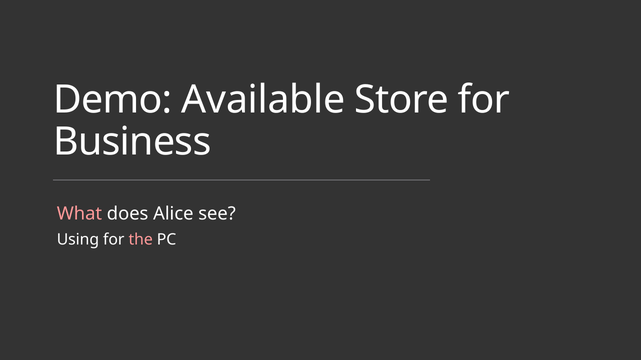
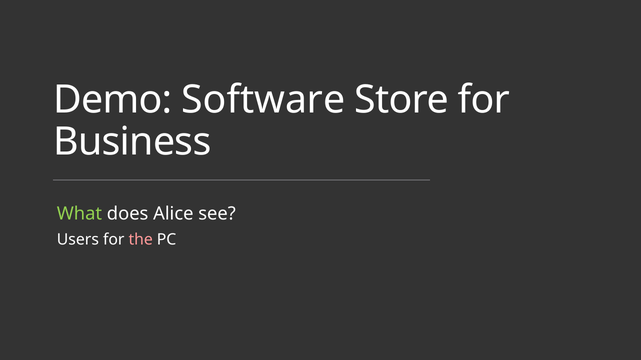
Available: Available -> Software (263, 100)
What colour: pink -> light green (79, 214)
Using: Using -> Users (78, 240)
